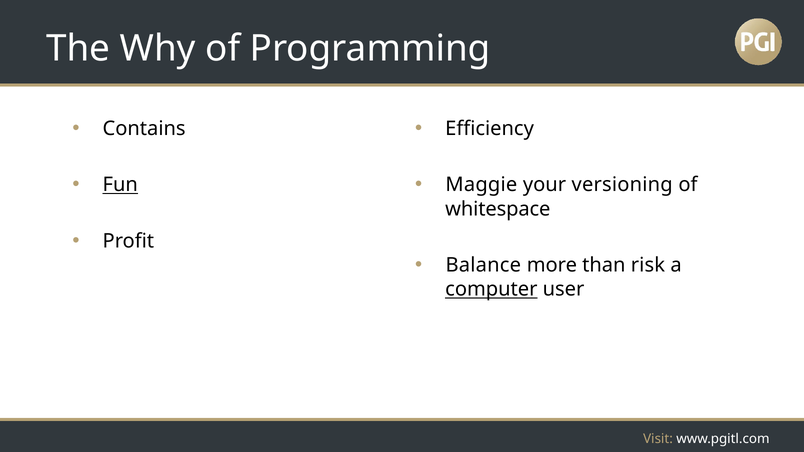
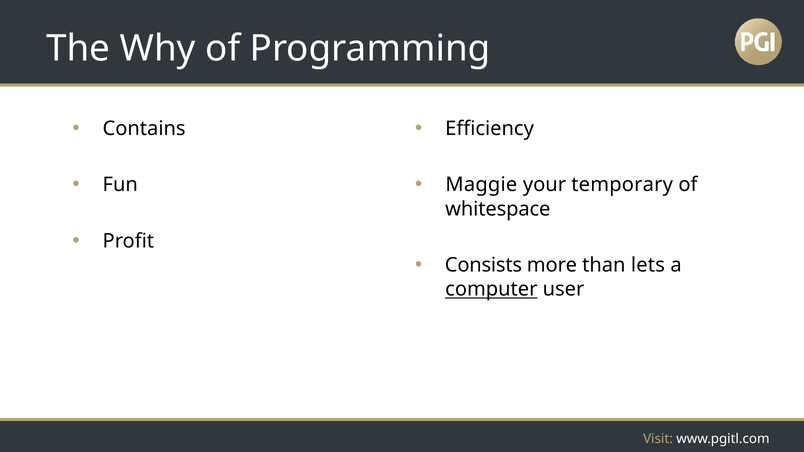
Fun underline: present -> none (120, 185)
versioning: versioning -> temporary (622, 185)
Balance: Balance -> Consists (483, 265)
risk: risk -> lets (648, 265)
